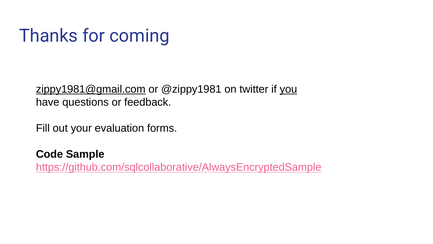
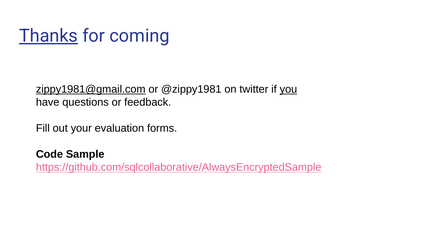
Thanks underline: none -> present (49, 36)
